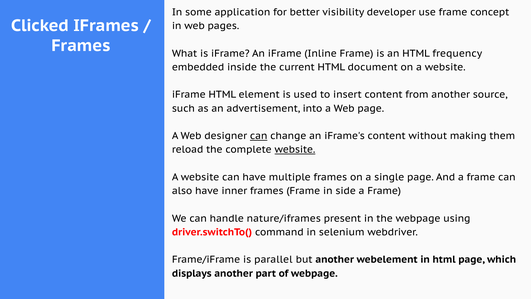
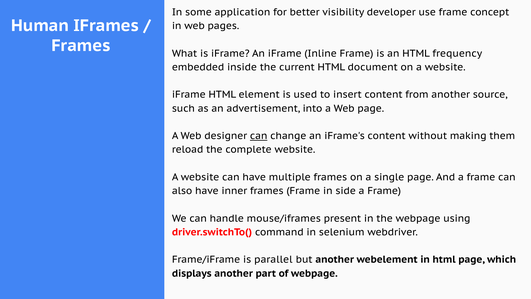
Clicked: Clicked -> Human (40, 26)
website underline: present -> none (295, 150)
nature/iframes: nature/iframes -> mouse/iframes (284, 218)
